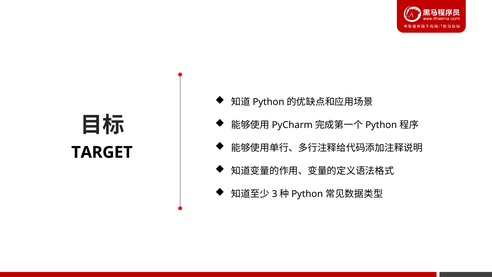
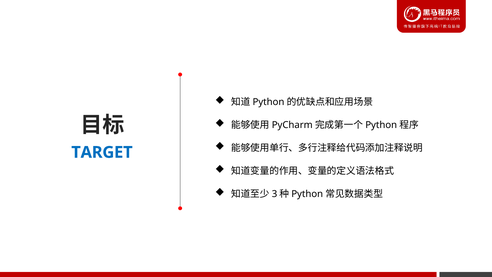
TARGET colour: black -> blue (102, 152)
